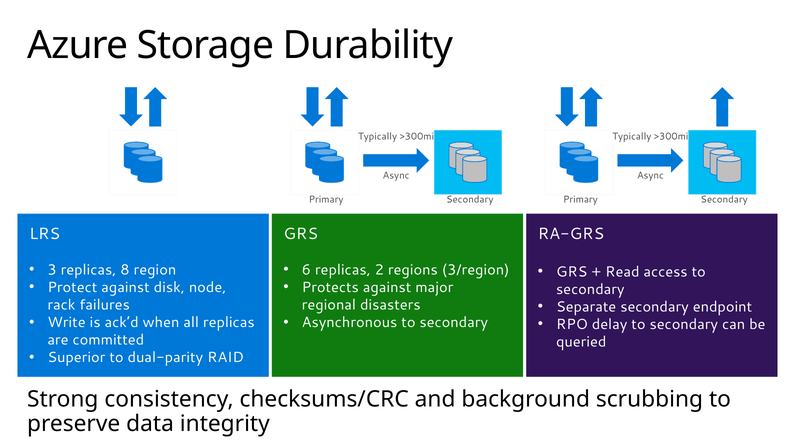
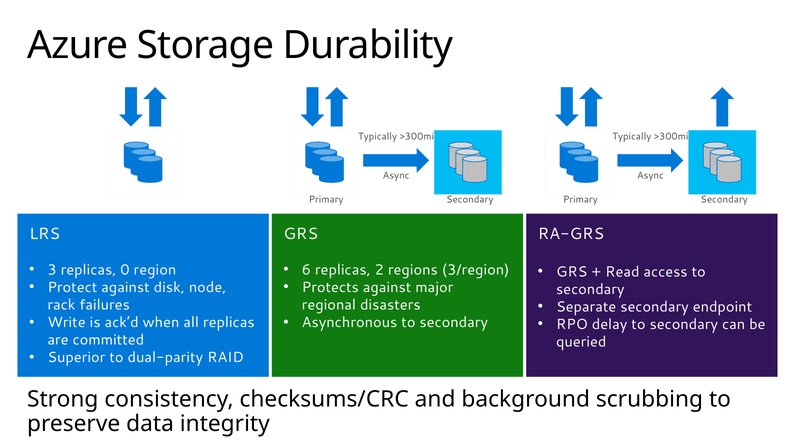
8: 8 -> 0 (125, 270)
